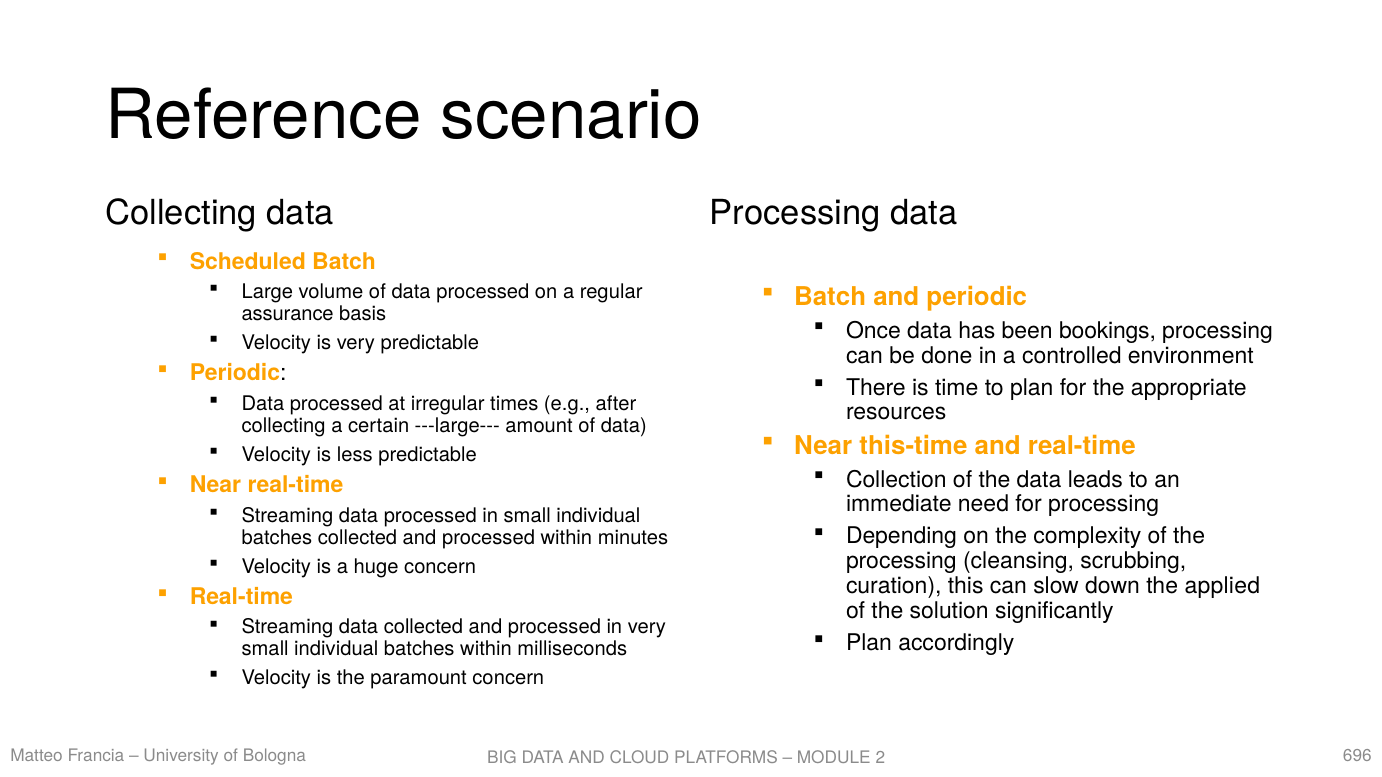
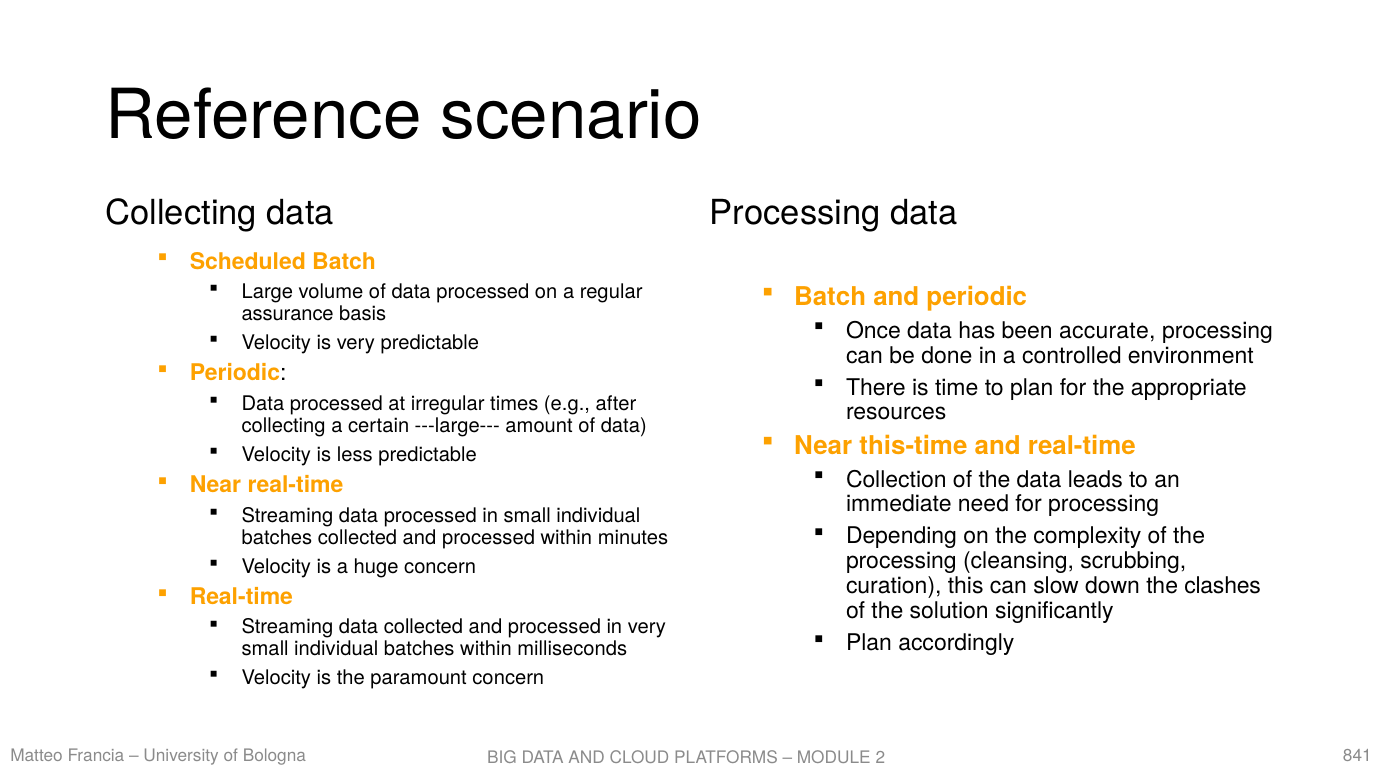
bookings: bookings -> accurate (1107, 331)
applied: applied -> clashes (1223, 586)
696: 696 -> 841 (1357, 756)
